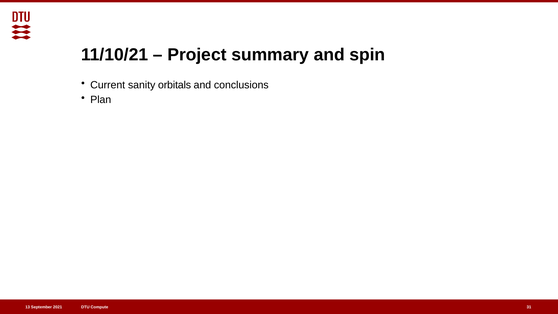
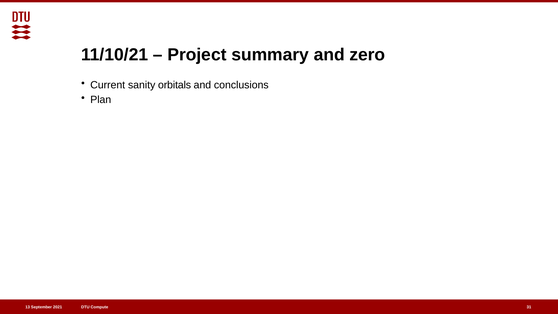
spin: spin -> zero (367, 55)
